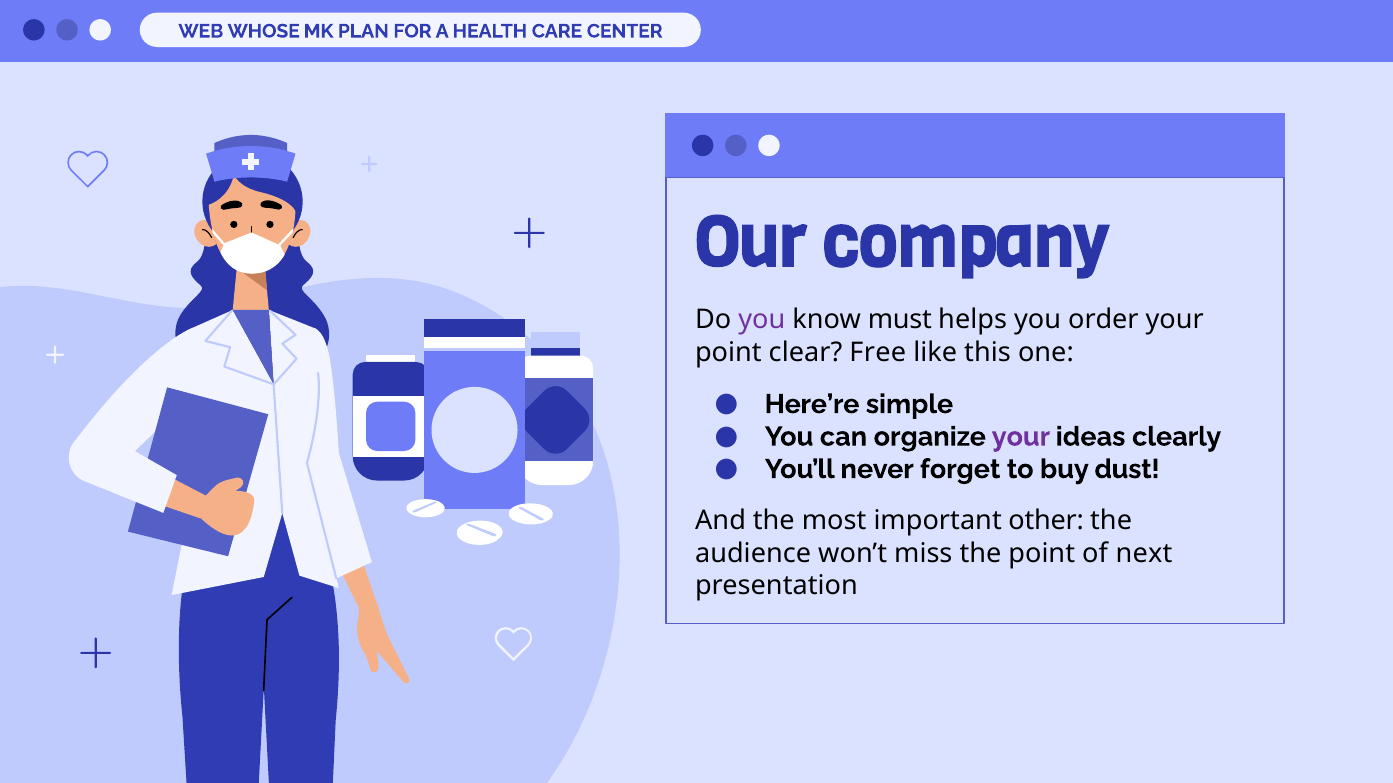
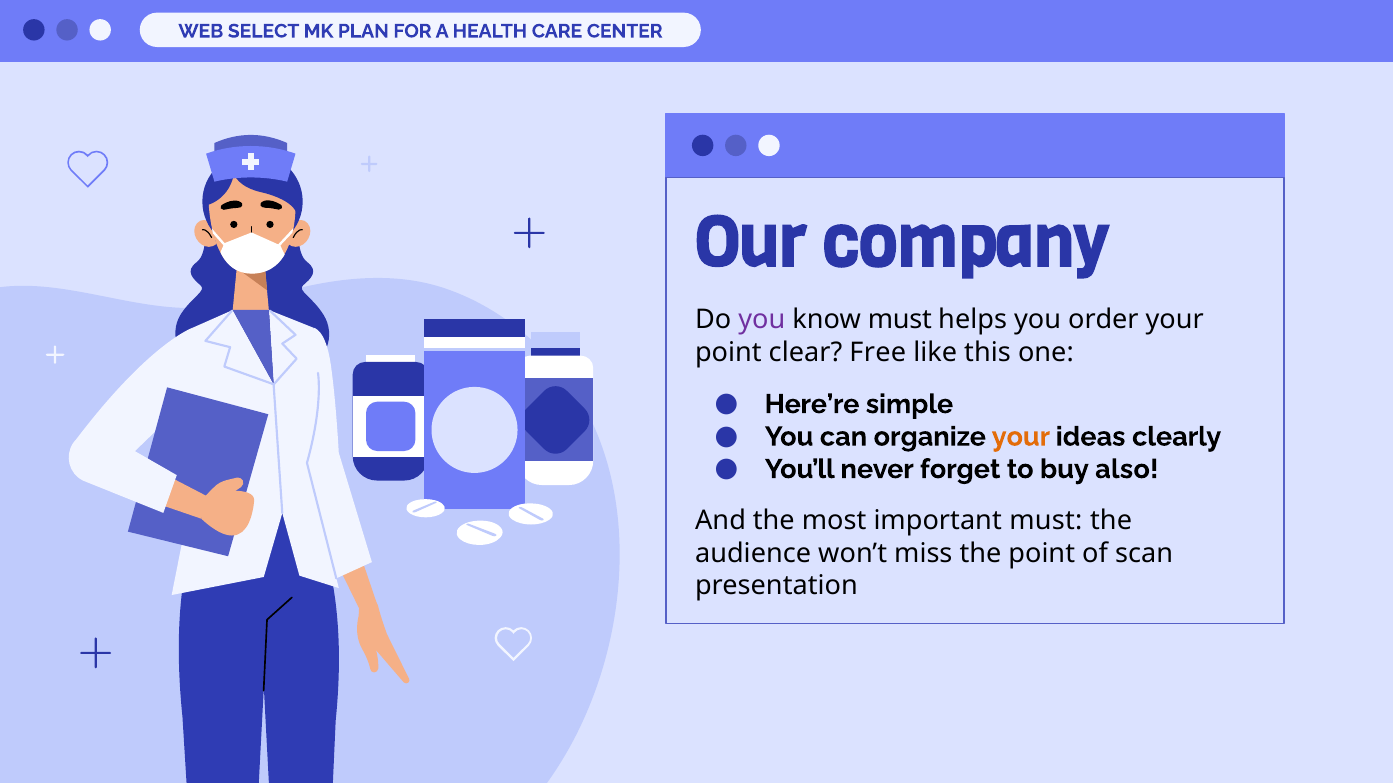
WHOSE: WHOSE -> SELECT (264, 31)
your colour: purple -> orange (1021, 437)
dust: dust -> also (1127, 470)
important other: other -> must (1046, 521)
next: next -> scan (1144, 554)
